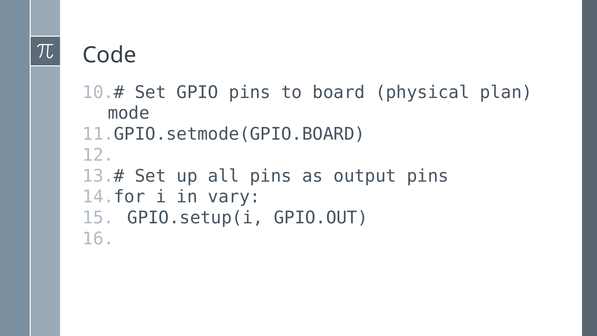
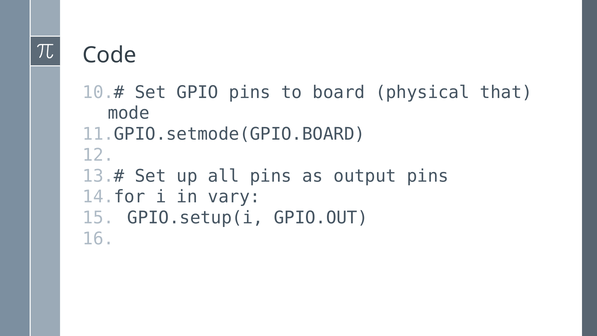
plan: plan -> that (506, 92)
